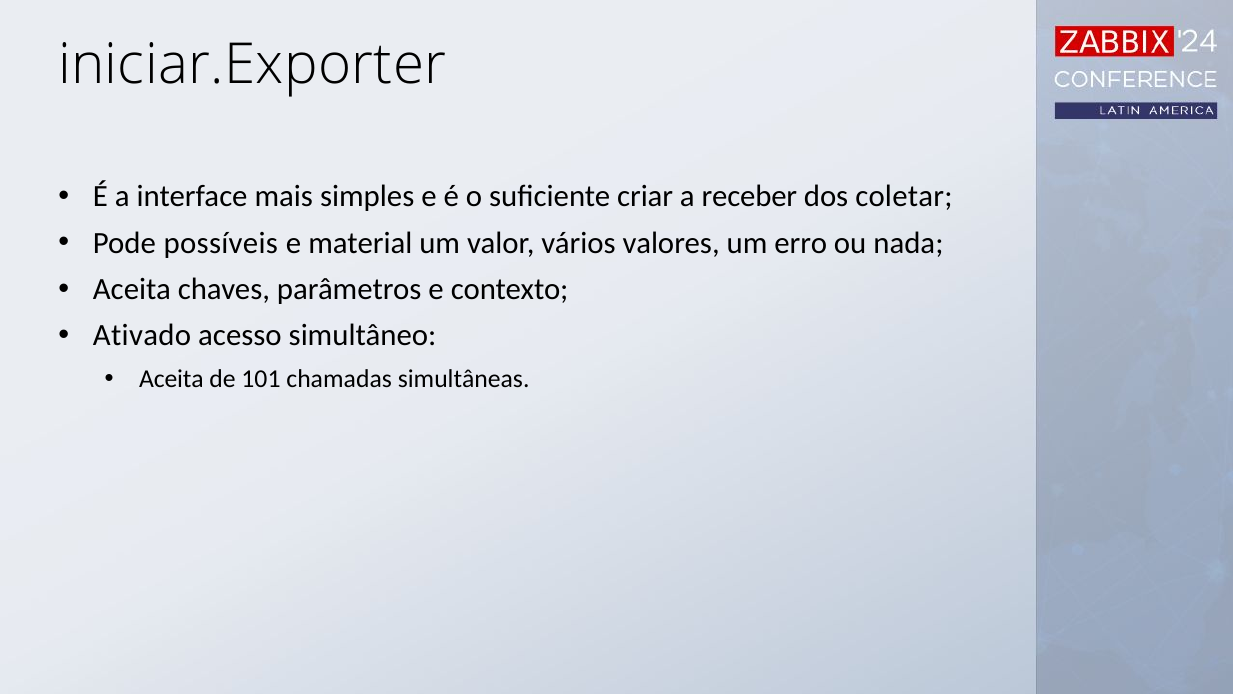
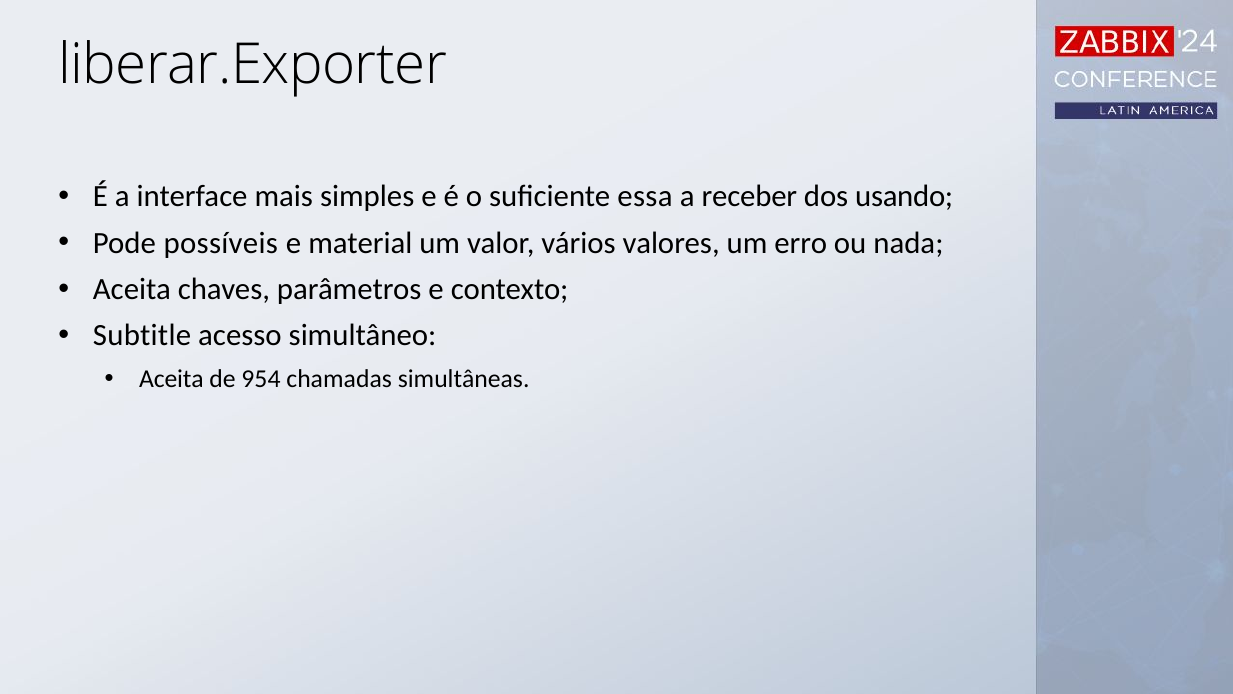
iniciar.Exporter: iniciar.Exporter -> liberar.Exporter (253, 64)
criar: criar -> essa (645, 197)
coletar: coletar -> usando (904, 197)
Ativado: Ativado -> Subtitle (142, 335)
101: 101 -> 954 (261, 378)
